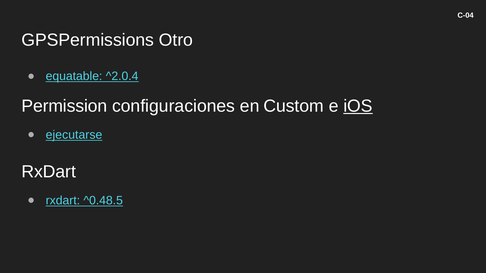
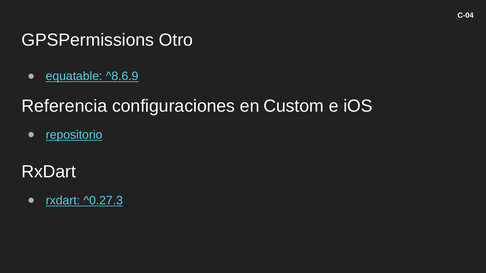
^2.0.4: ^2.0.4 -> ^8.6.9 (122, 76)
Permission: Permission -> Referencia (64, 106)
iOS underline: present -> none (358, 106)
ejecutarse: ejecutarse -> repositorio (74, 135)
^0.48.5: ^0.48.5 -> ^0.27.3 (103, 201)
